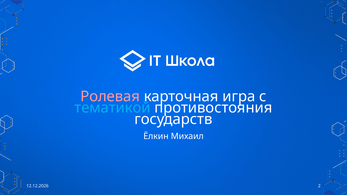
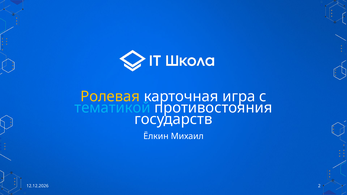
Ролевая colour: pink -> yellow (110, 97)
